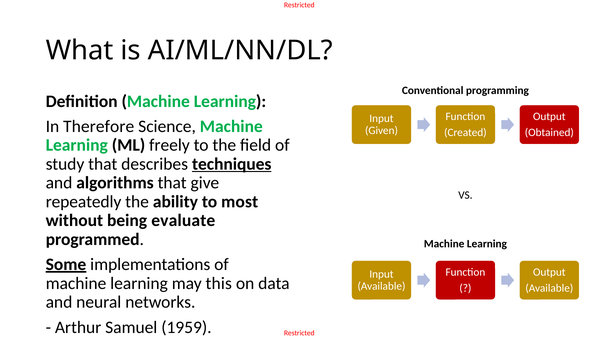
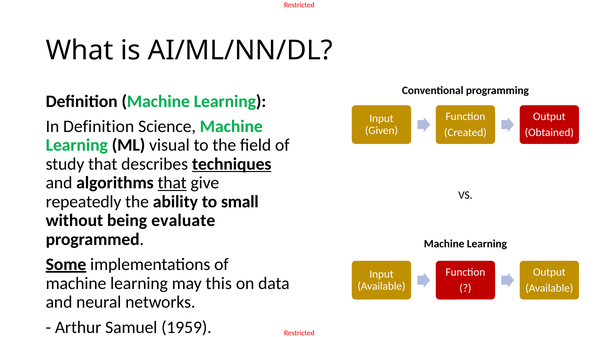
In Therefore: Therefore -> Definition (99, 126)
freely: freely -> visual (169, 145)
that underline: none -> present (172, 183)
most: most -> small (240, 202)
